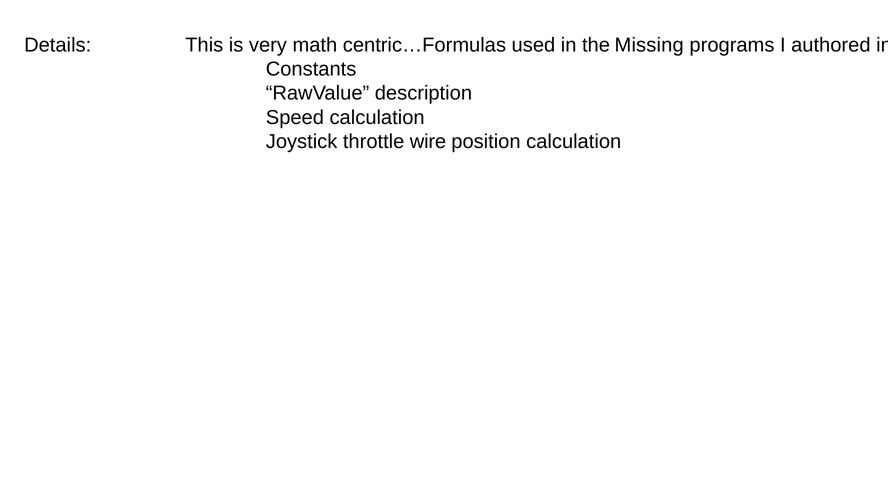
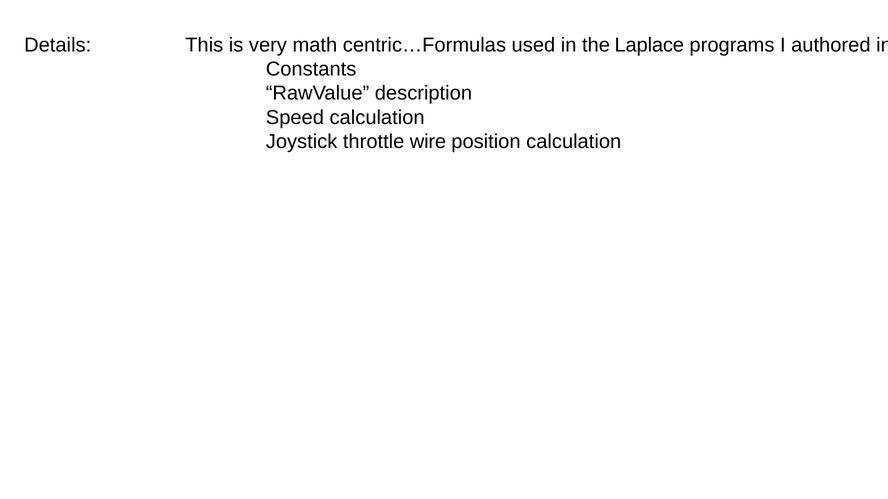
Missing: Missing -> Laplace (649, 45)
